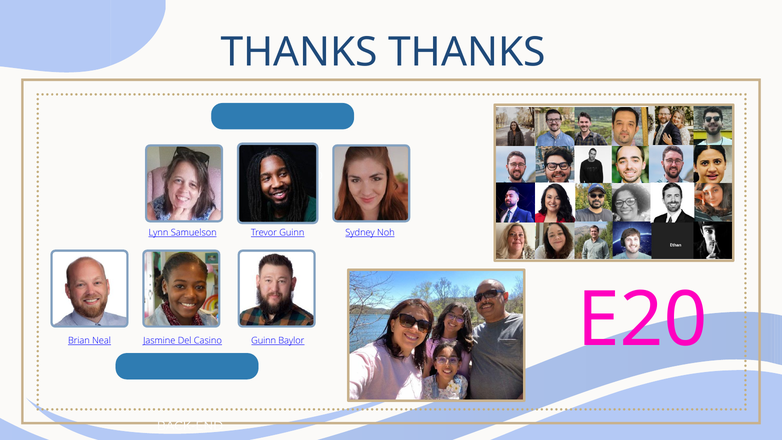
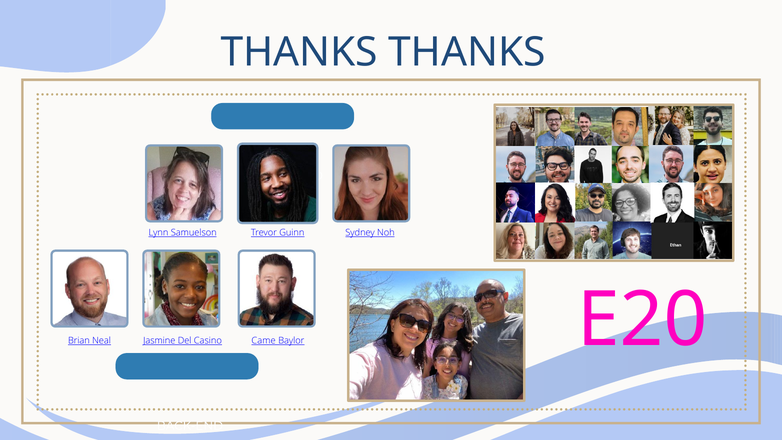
Casino Guinn: Guinn -> Came (264, 340)
